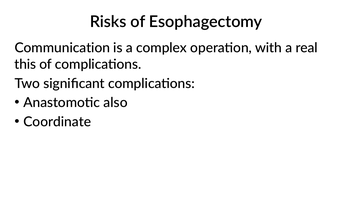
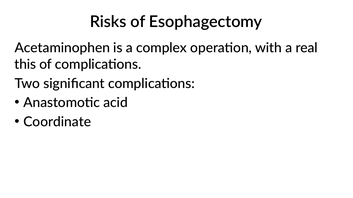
Communication: Communication -> Acetaminophen (62, 48)
also: also -> acid (116, 103)
